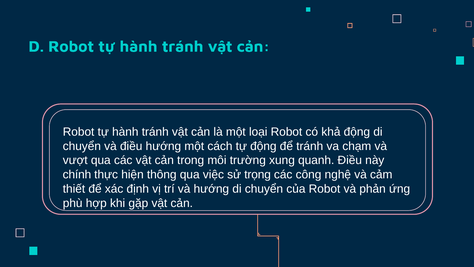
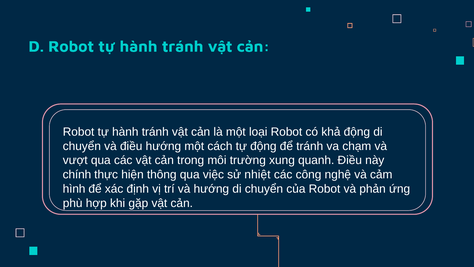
trọng: trọng -> nhiệt (257, 174)
thiết: thiết -> hình (74, 189)
